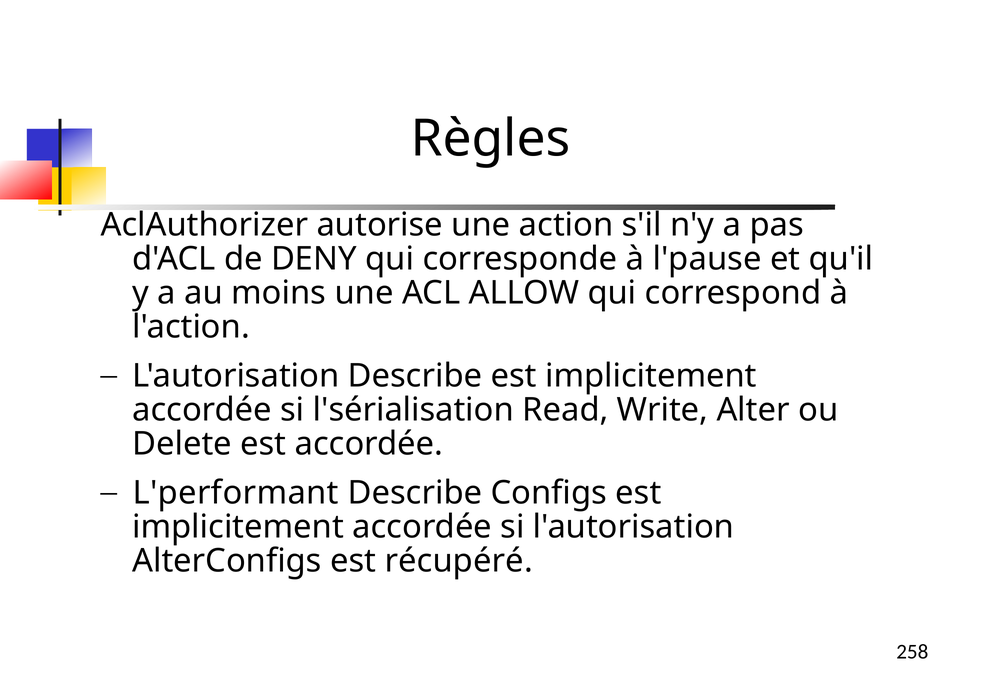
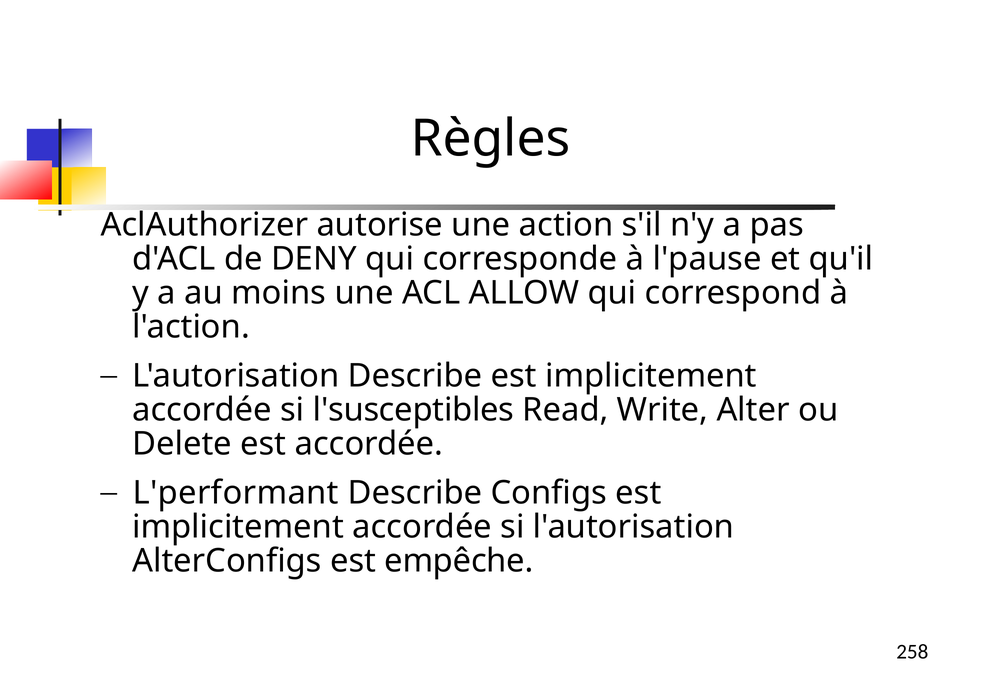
l'sérialisation: l'sérialisation -> l'susceptibles (414, 410)
récupéré: récupéré -> empêche (459, 561)
